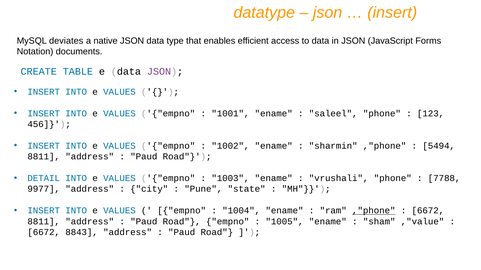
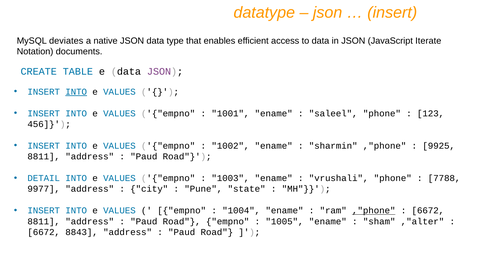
Forms: Forms -> Iterate (428, 41)
INTO underline: none -> present (76, 92)
5494: 5494 -> 9925 (439, 146)
,"value: ,"value -> ,"alter (423, 222)
